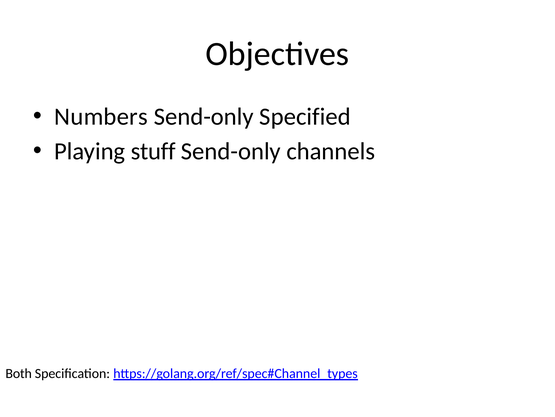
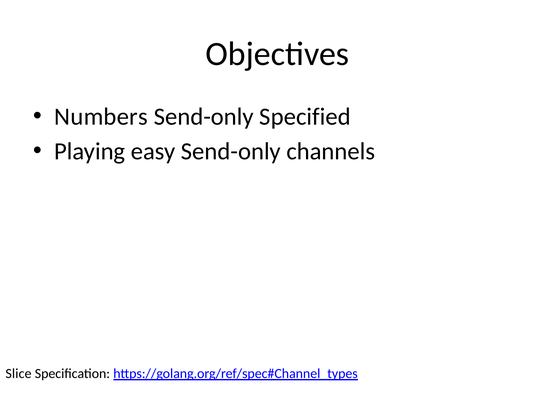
stuff: stuff -> easy (153, 151)
Both: Both -> Slice (18, 373)
